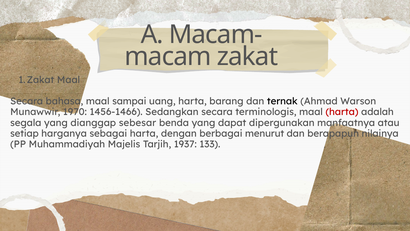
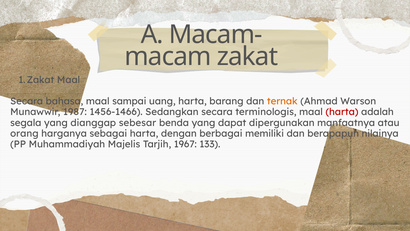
ternak colour: black -> orange (282, 101)
1970: 1970 -> 1987 (75, 112)
setiap: setiap -> orang (24, 133)
menurut: menurut -> memiliki (265, 133)
1937: 1937 -> 1967 (185, 144)
